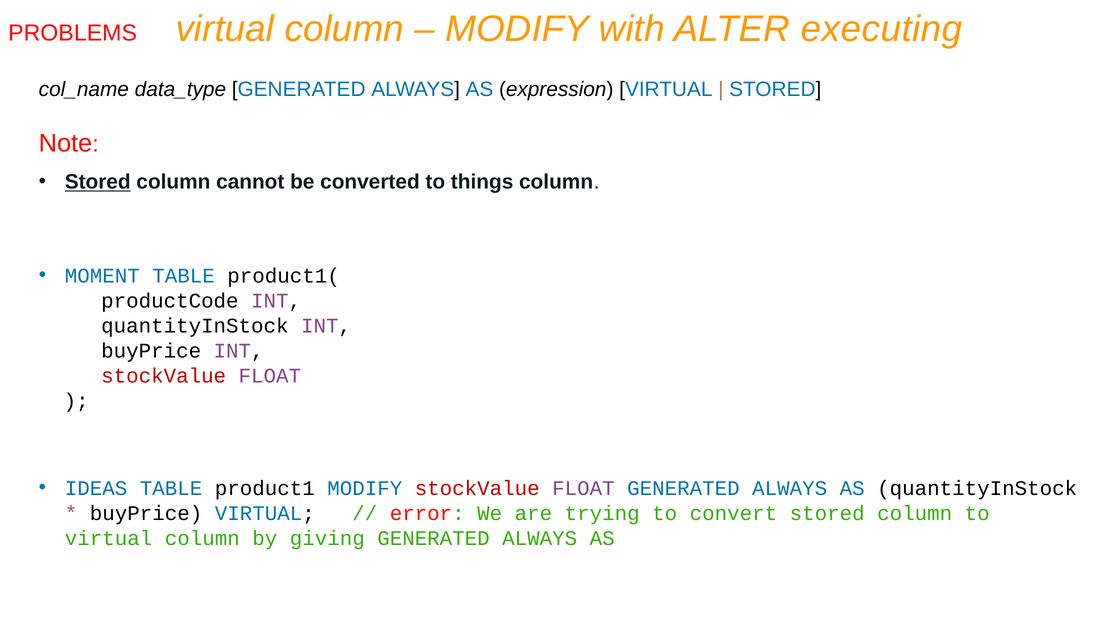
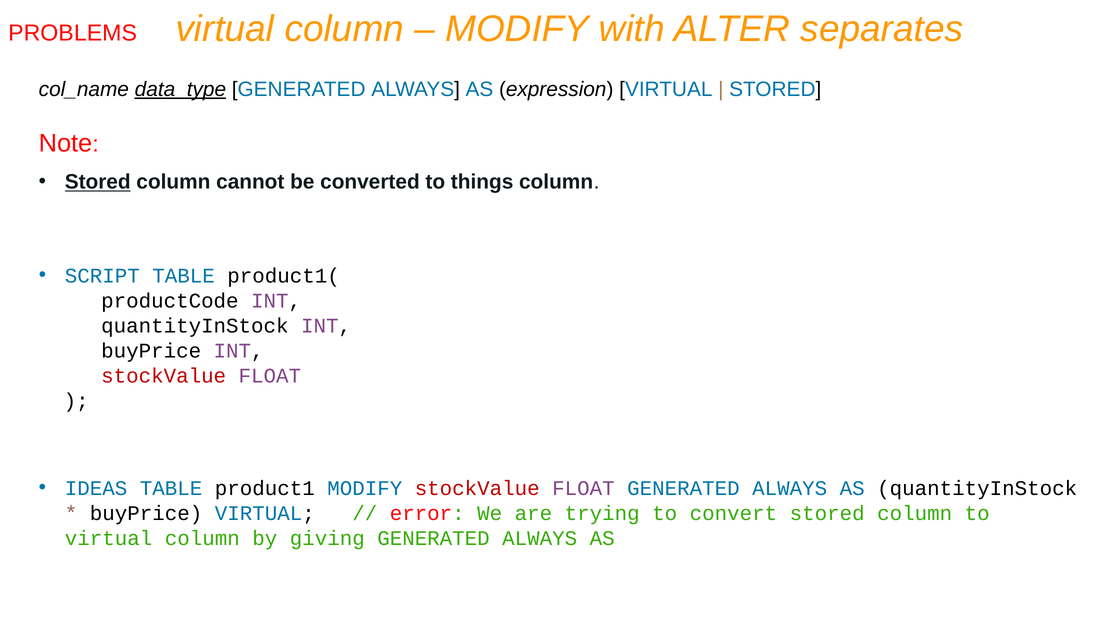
executing: executing -> separates (882, 29)
data_type underline: none -> present (180, 89)
MOMENT: MOMENT -> SCRIPT (102, 276)
